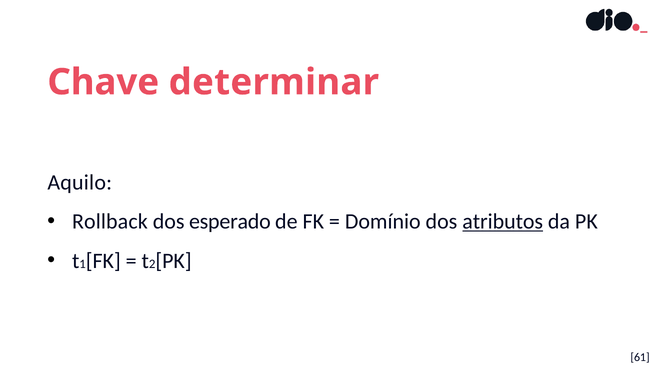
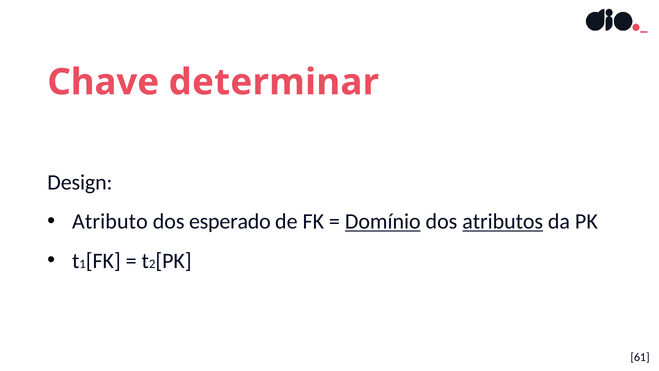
Aquilo: Aquilo -> Design (80, 182)
Rollback: Rollback -> Atributo (110, 221)
Domínio underline: none -> present (383, 221)
